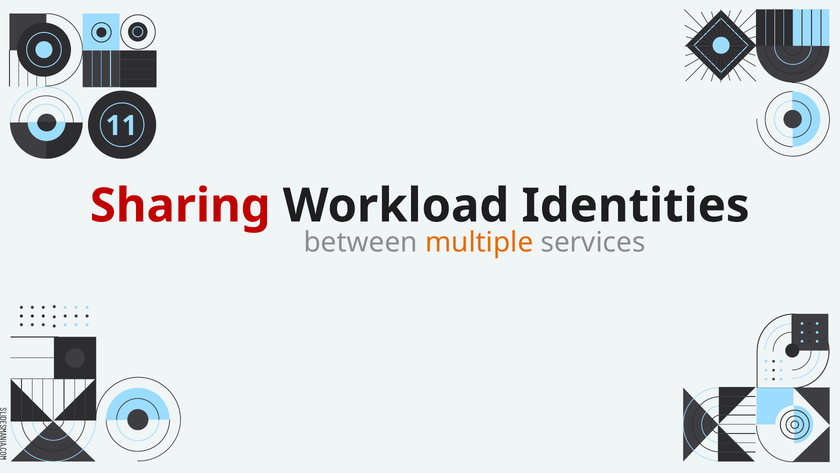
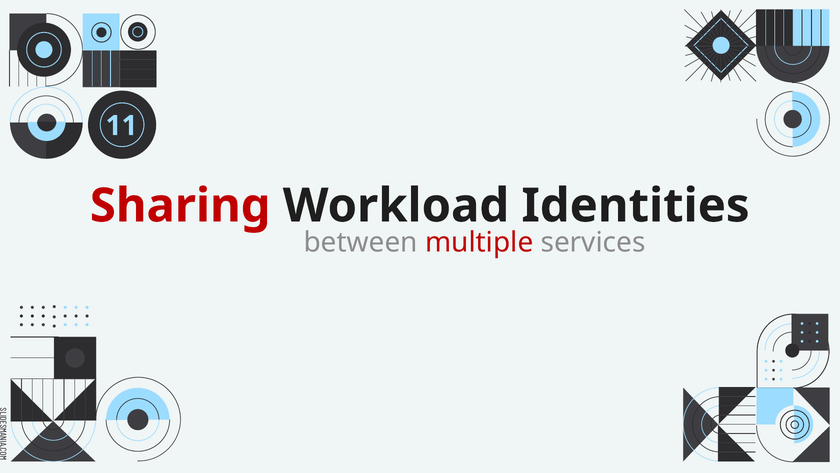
multiple colour: orange -> red (479, 242)
